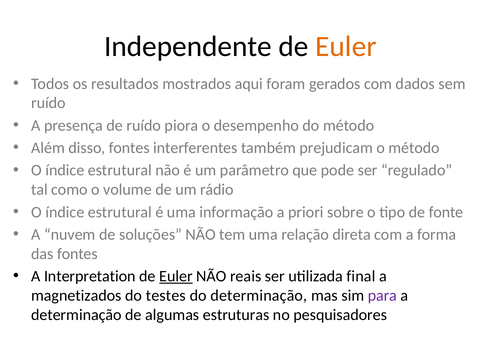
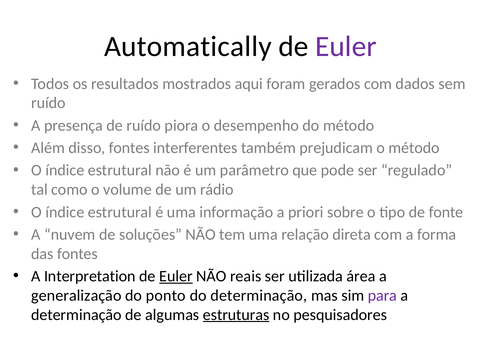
Independente: Independente -> Automatically (188, 47)
Euler colour: orange -> purple (346, 47)
final: final -> área (361, 276)
magnetizados: magnetizados -> generalização (76, 295)
testes: testes -> ponto (166, 295)
estruturas underline: none -> present (236, 314)
